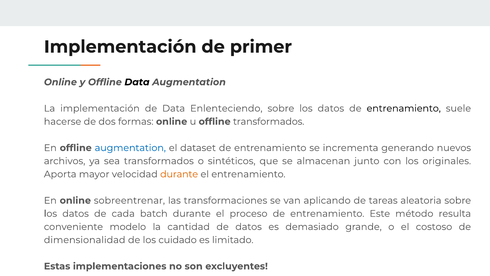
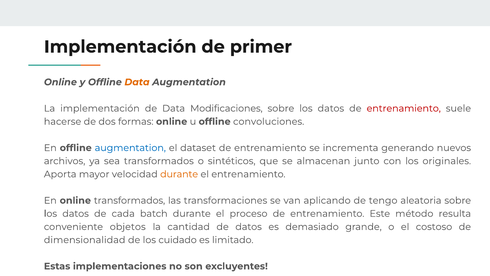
Data colour: black -> orange (137, 82)
Enlenteciendo: Enlenteciendo -> Modificaciones (226, 108)
entrenamiento colour: black -> red (404, 108)
offline transformados: transformados -> convoluciones (269, 121)
online sobreentrenar: sobreentrenar -> transformados (129, 200)
tareas: tareas -> tengo (383, 200)
modelo: modelo -> objetos (128, 227)
